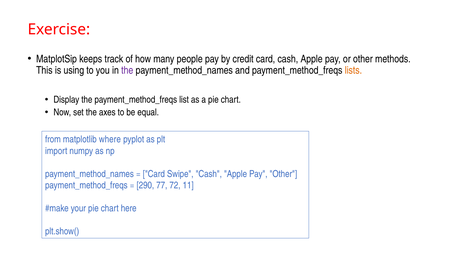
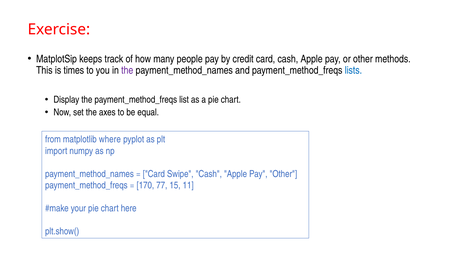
using: using -> times (74, 70)
lists colour: orange -> blue (353, 70)
290: 290 -> 170 (145, 186)
72: 72 -> 15 (175, 186)
